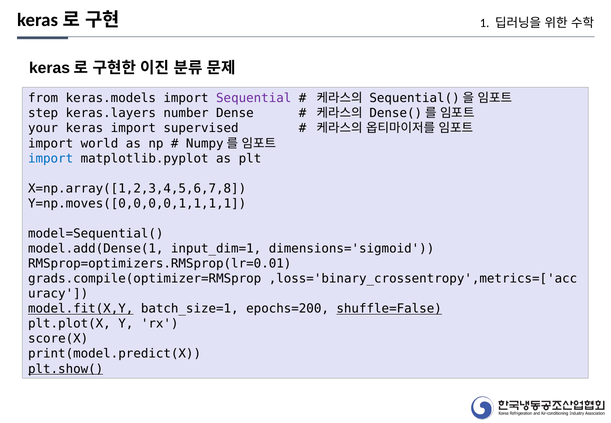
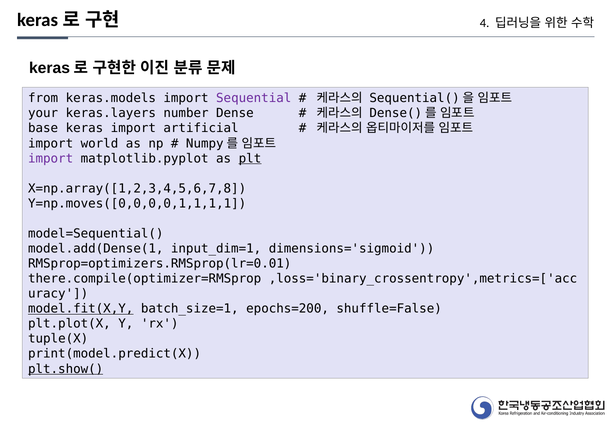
1: 1 -> 4 (485, 23)
step: step -> your (43, 113)
your: your -> base (43, 128)
supervised: supervised -> artificial (201, 128)
import colour: blue -> purple (51, 158)
plt underline: none -> present (250, 158)
grads.compile(optimizer=RMSprop: grads.compile(optimizer=RMSprop -> there.compile(optimizer=RMSprop (145, 279)
shuffle=False underline: present -> none (389, 309)
score(X: score(X -> tuple(X (58, 339)
